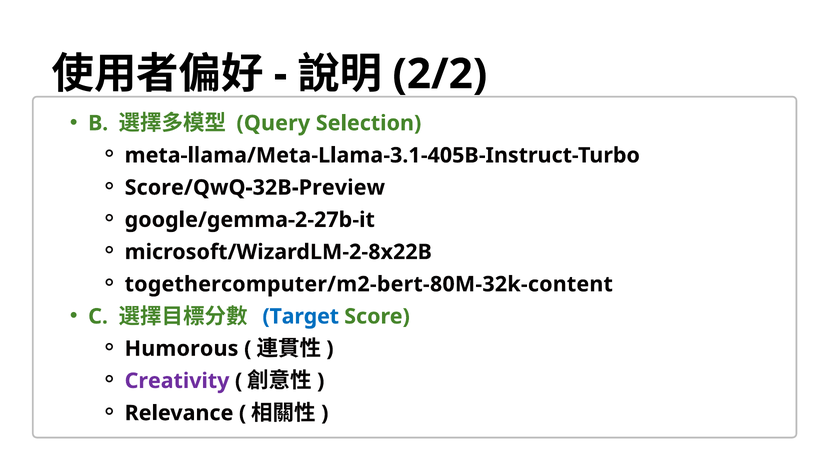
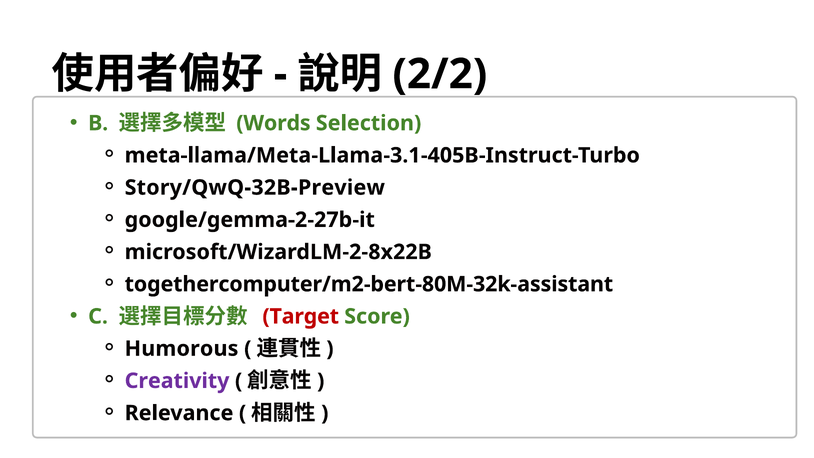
Query: Query -> Words (273, 123)
Score/QwQ-32B-Preview: Score/QwQ-32B-Preview -> Story/QwQ-32B-Preview (255, 188)
togethercomputer/m2-bert-80M-32k-content: togethercomputer/m2-bert-80M-32k-content -> togethercomputer/m2-bert-80M-32k-assistant (369, 284)
Target colour: blue -> red (301, 316)
